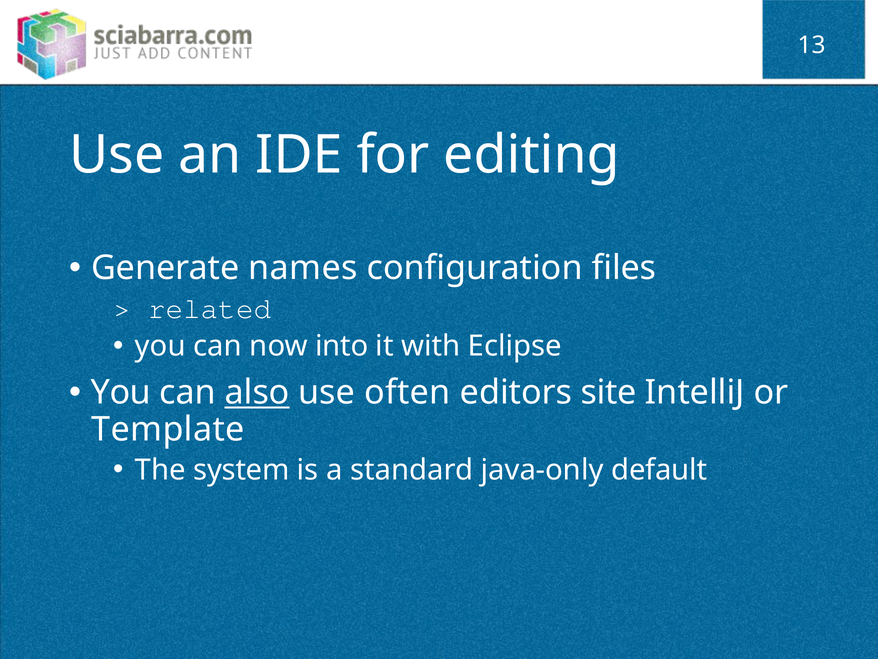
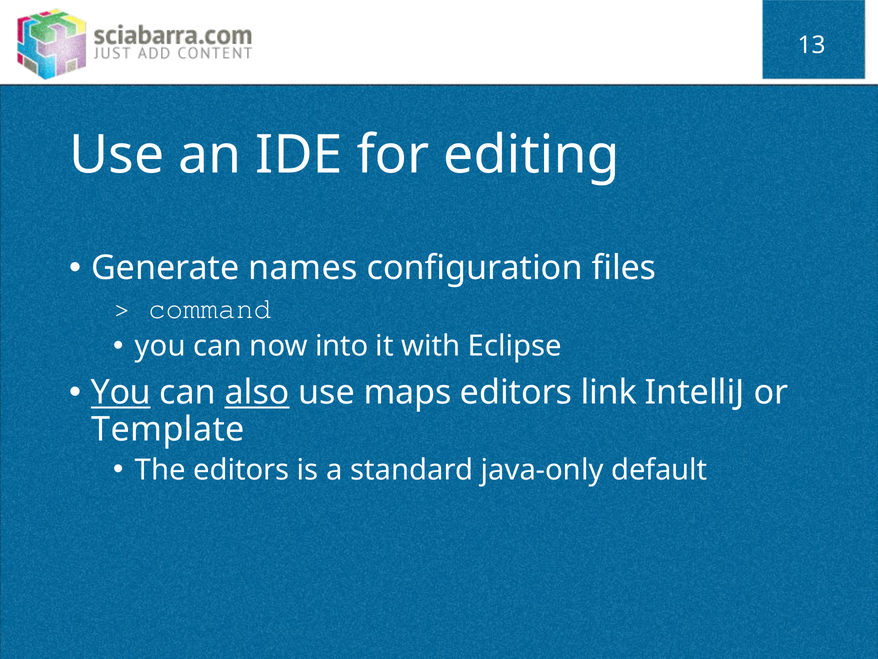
related: related -> command (210, 308)
You underline: none -> present (121, 392)
often: often -> maps (408, 392)
site: site -> link (609, 392)
The system: system -> editors (241, 470)
